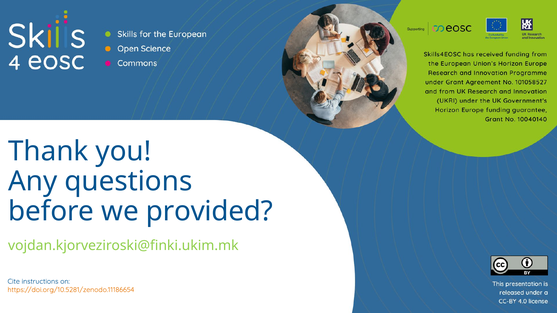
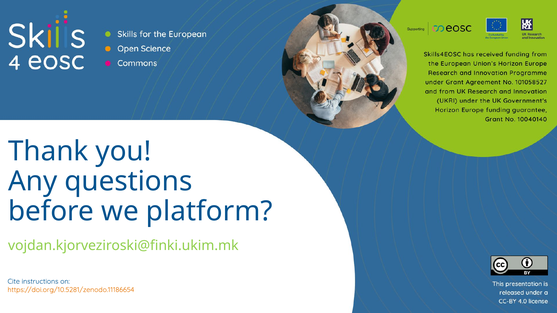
provided: provided -> platform (209, 211)
